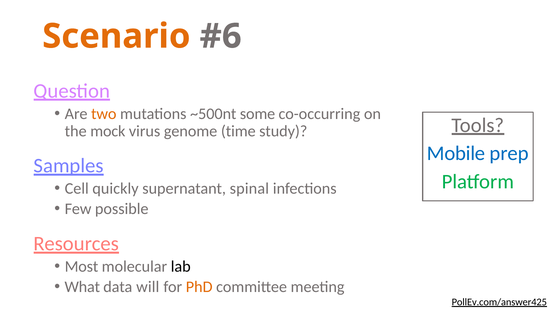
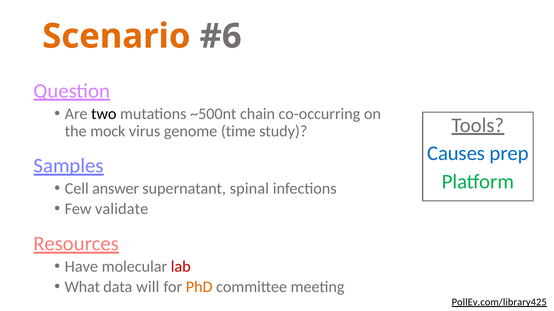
two colour: orange -> black (104, 114)
some: some -> chain (257, 114)
Mobile: Mobile -> Causes (456, 154)
quickly: quickly -> answer (116, 189)
possible: possible -> validate (122, 209)
Most: Most -> Have (81, 267)
lab colour: black -> red (181, 267)
PollEv.com/answer425: PollEv.com/answer425 -> PollEv.com/library425 (499, 303)
